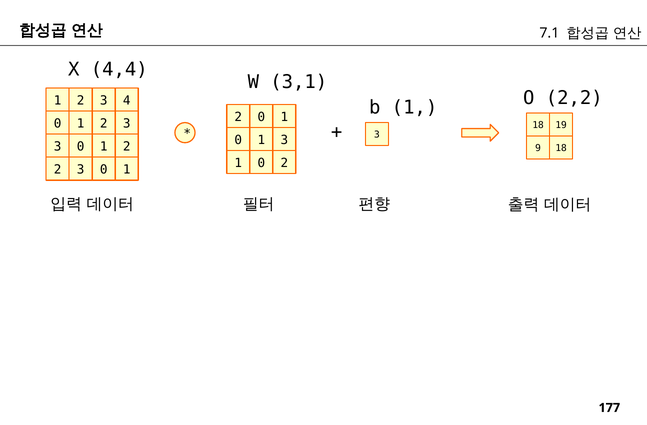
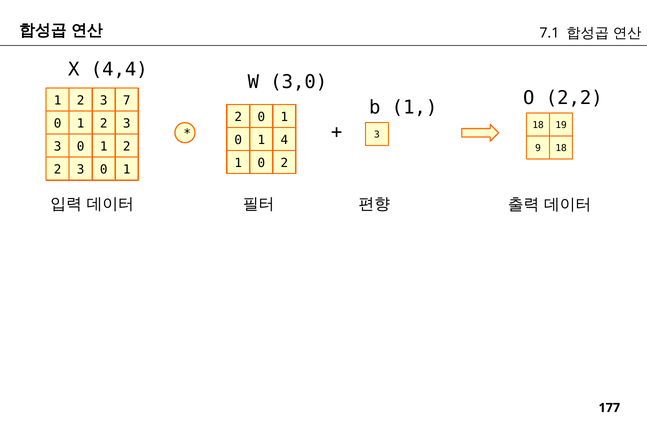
3,1: 3,1 -> 3,0 (299, 82)
4: 4 -> 7 (127, 100)
1 3: 3 -> 4 (284, 140)
